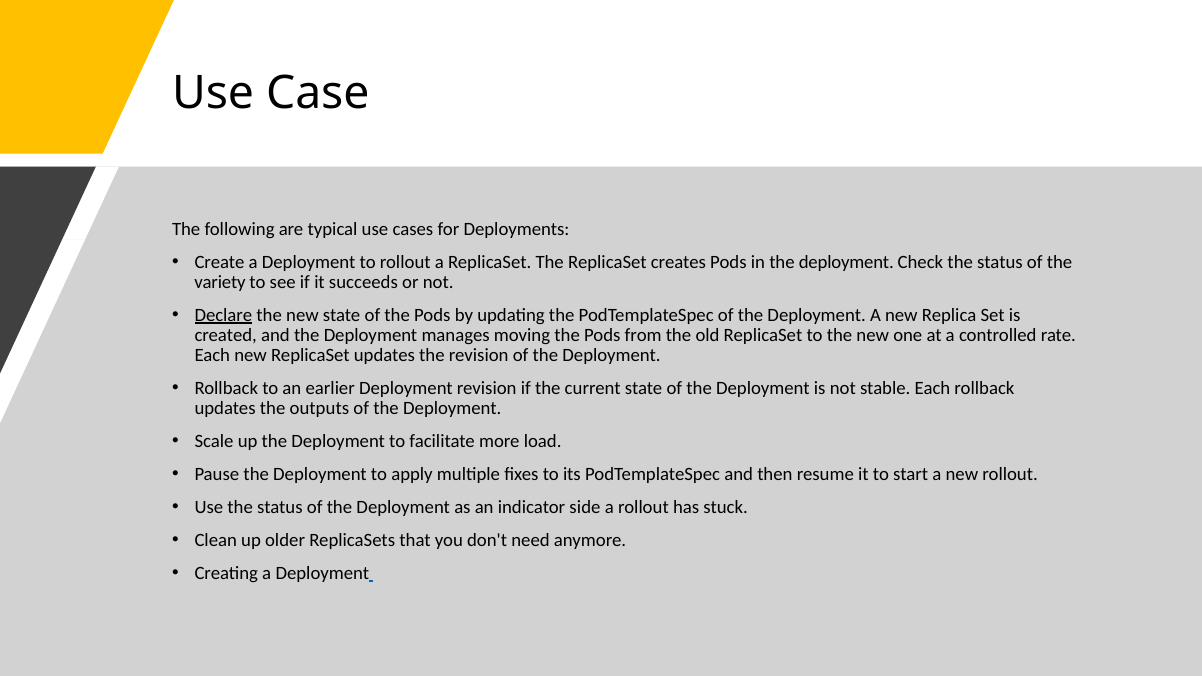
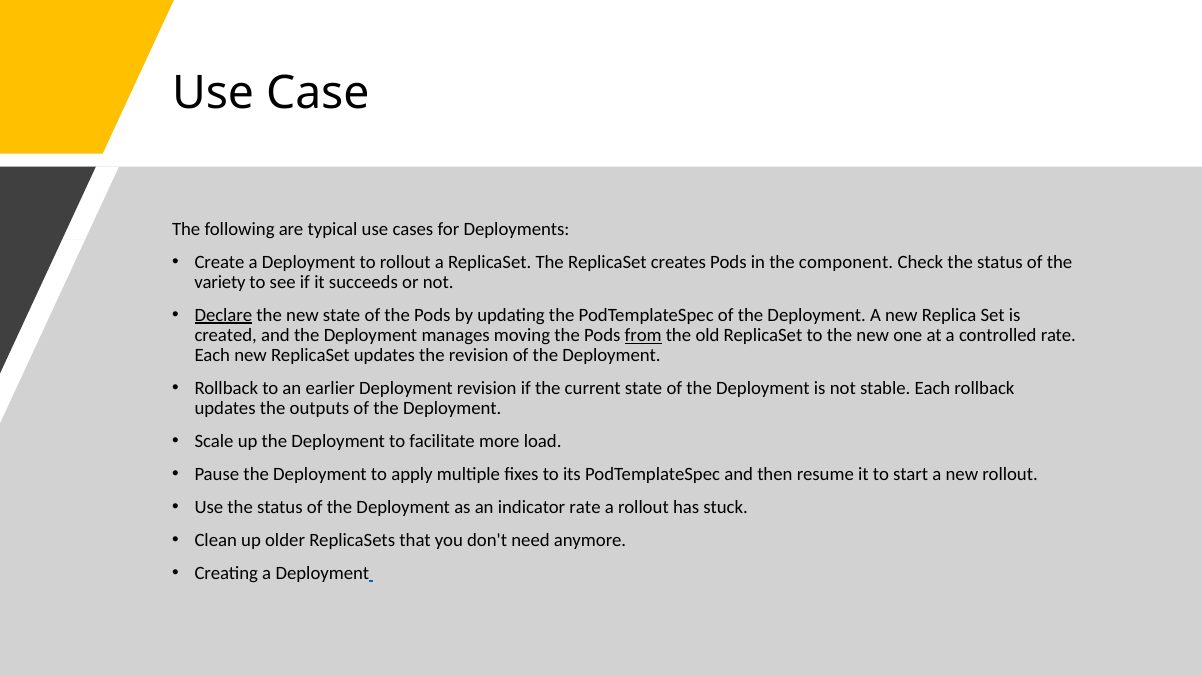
in the deployment: deployment -> component (846, 262)
from underline: none -> present (643, 335)
indicator side: side -> rate (585, 507)
